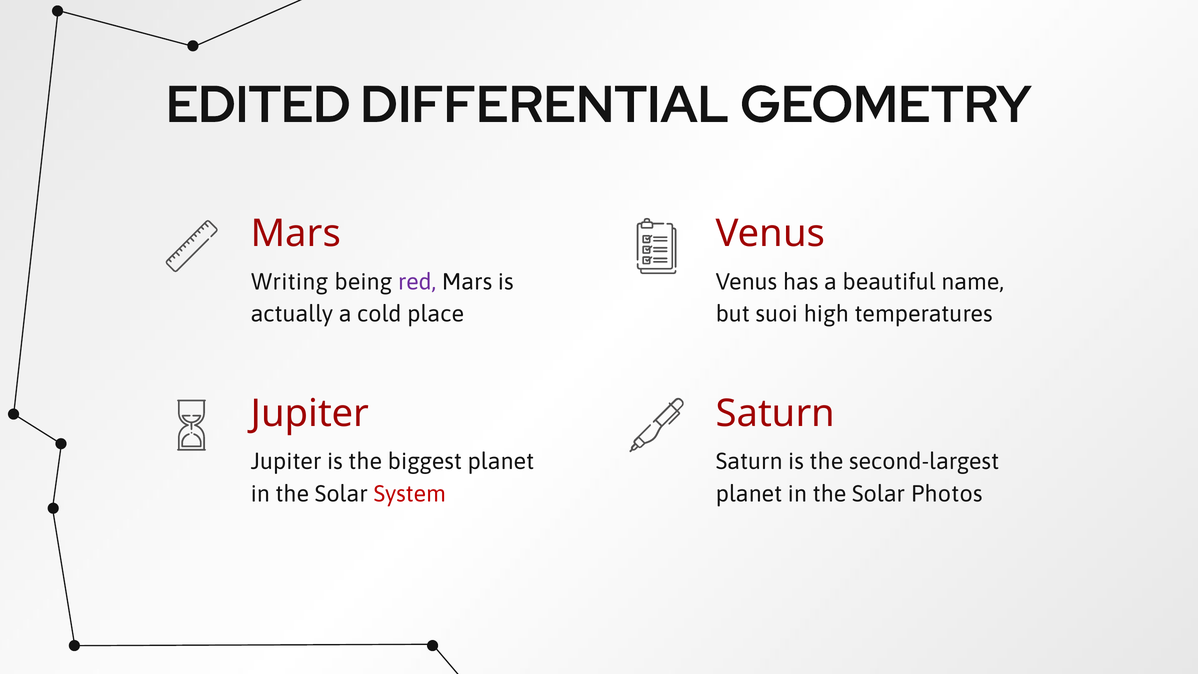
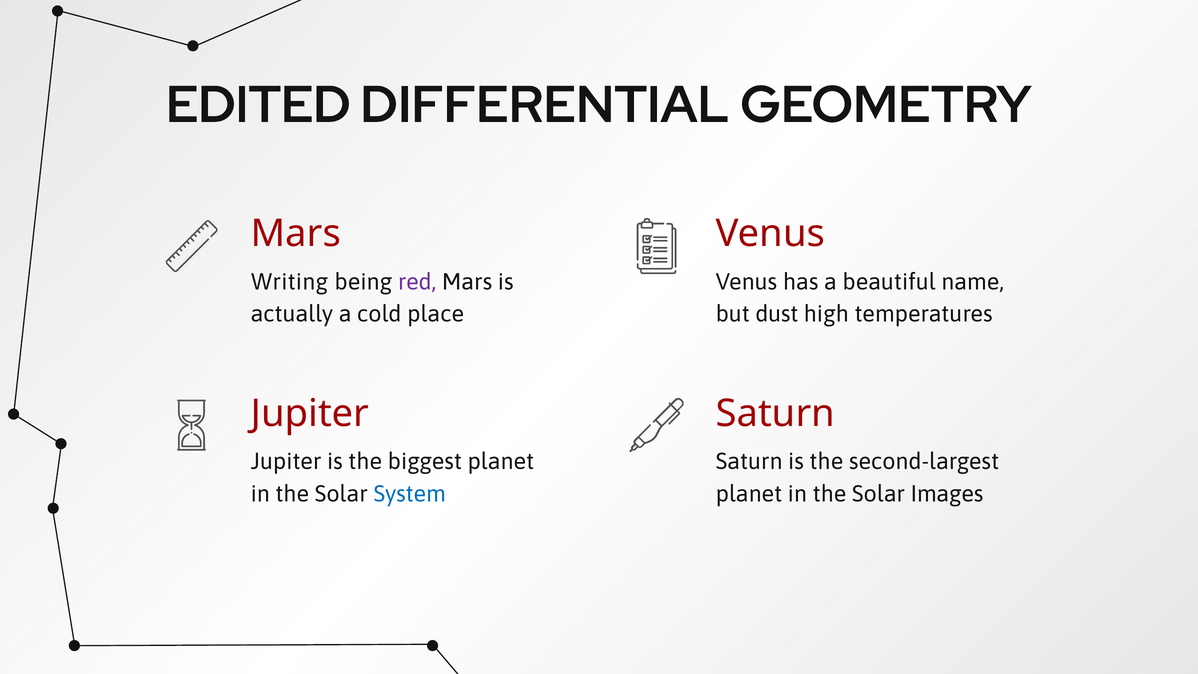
suoi: suoi -> dust (777, 314)
System colour: red -> blue (410, 494)
Photos: Photos -> Images (947, 494)
